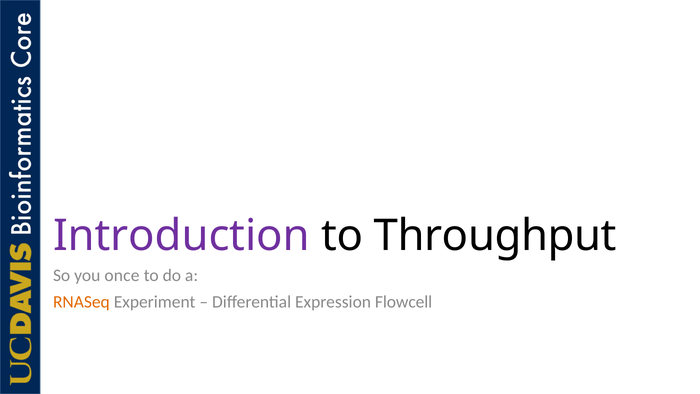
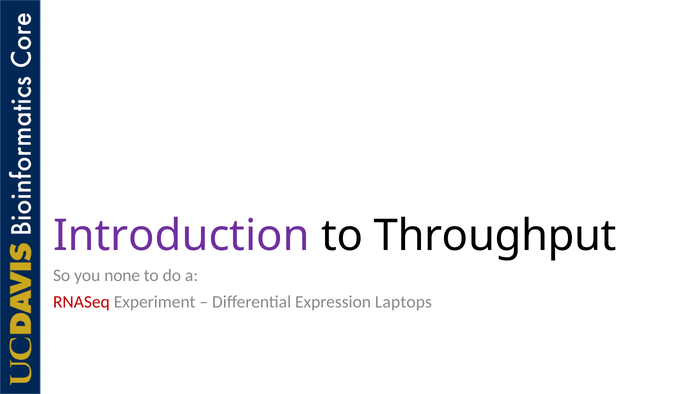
once: once -> none (122, 275)
RNASeq colour: orange -> red (81, 302)
Flowcell: Flowcell -> Laptops (403, 302)
